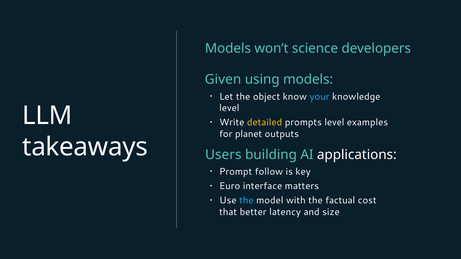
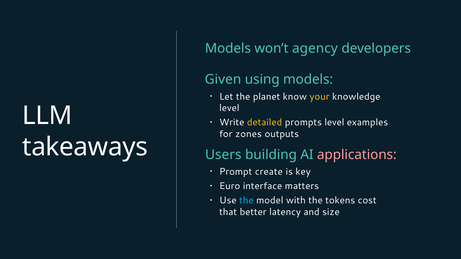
science: science -> agency (315, 48)
object: object -> planet (267, 97)
your colour: light blue -> yellow (320, 97)
planet: planet -> zones (248, 134)
applications colour: white -> pink (357, 155)
follow: follow -> create (269, 172)
factual: factual -> tokens (340, 201)
